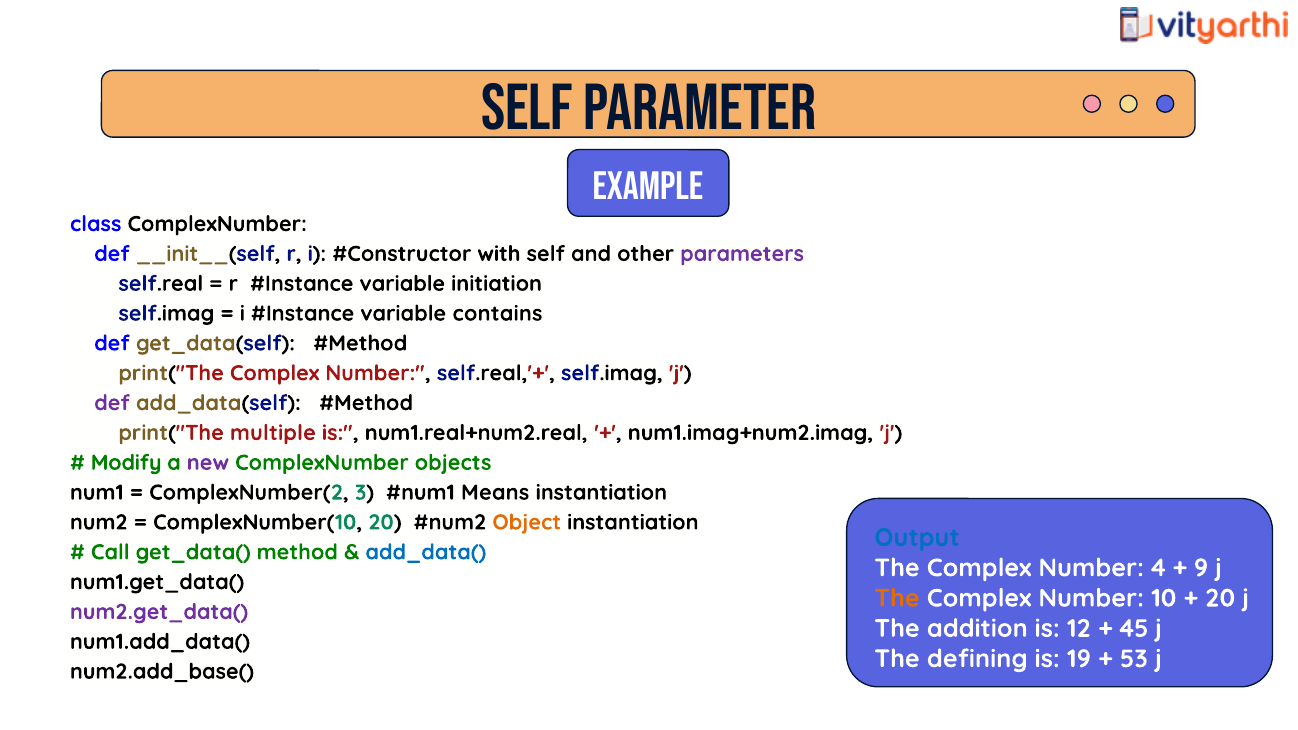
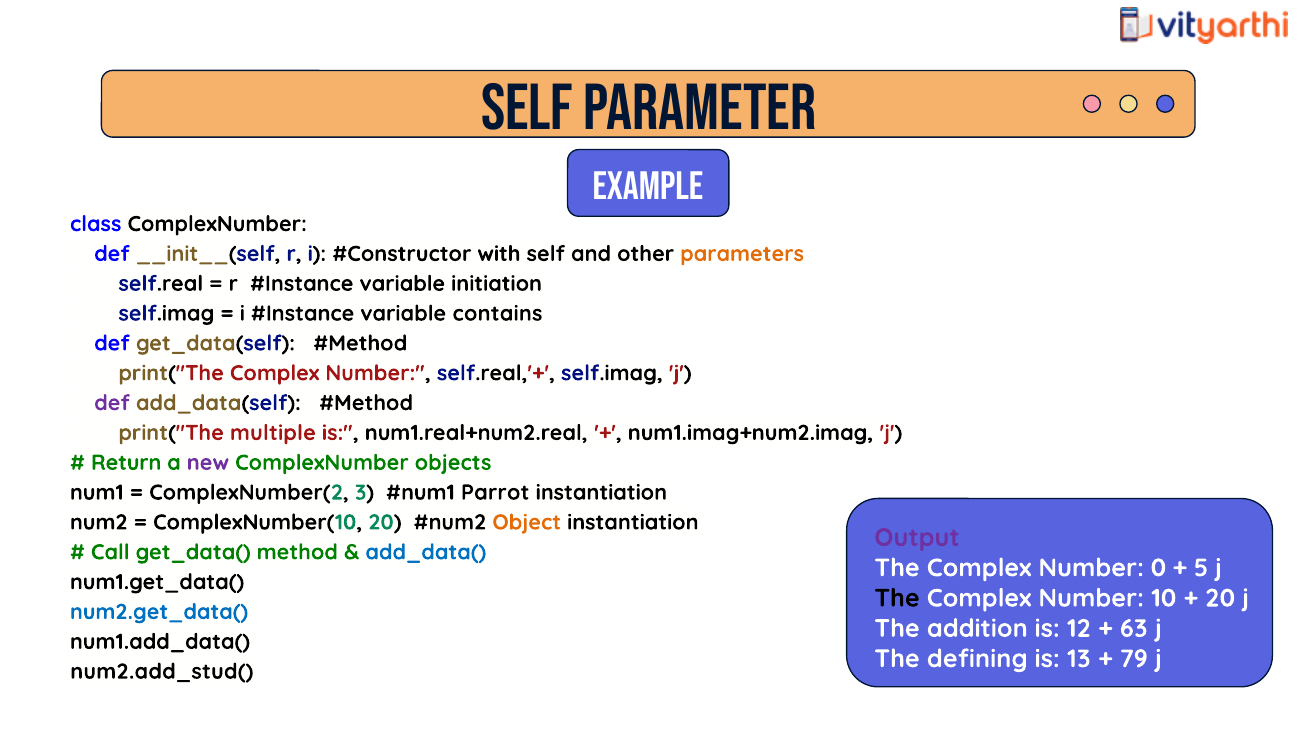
parameters colour: purple -> orange (742, 254)
Modify: Modify -> Return (126, 463)
Means: Means -> Parrot (495, 493)
Output colour: blue -> purple (917, 538)
4: 4 -> 0 (1158, 568)
9: 9 -> 5 (1201, 568)
The colour: orange -> black (897, 598)
num2.get_data( colour: purple -> blue (159, 612)
45: 45 -> 63 (1134, 629)
19: 19 -> 13 (1079, 659)
53: 53 -> 79 (1134, 659)
num2.add_base(: num2.add_base( -> num2.add_stud( (162, 672)
